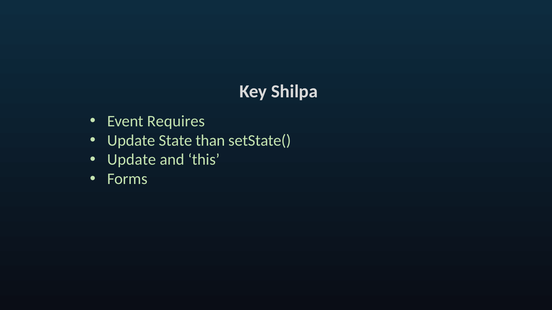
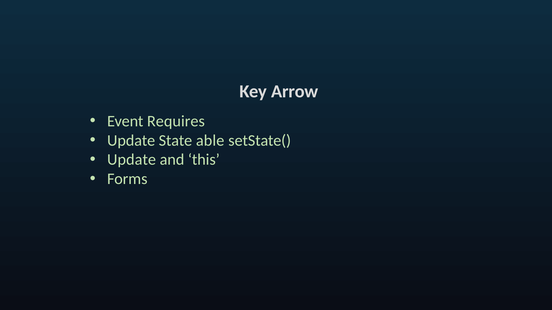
Shilpa: Shilpa -> Arrow (295, 92)
than: than -> able (210, 141)
